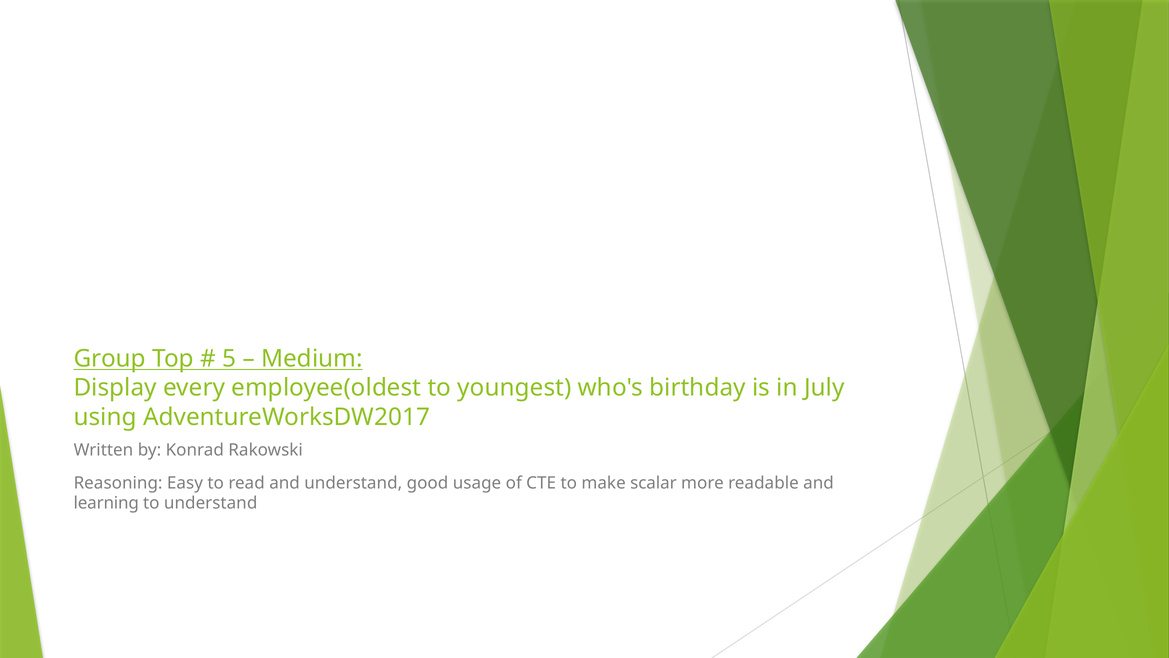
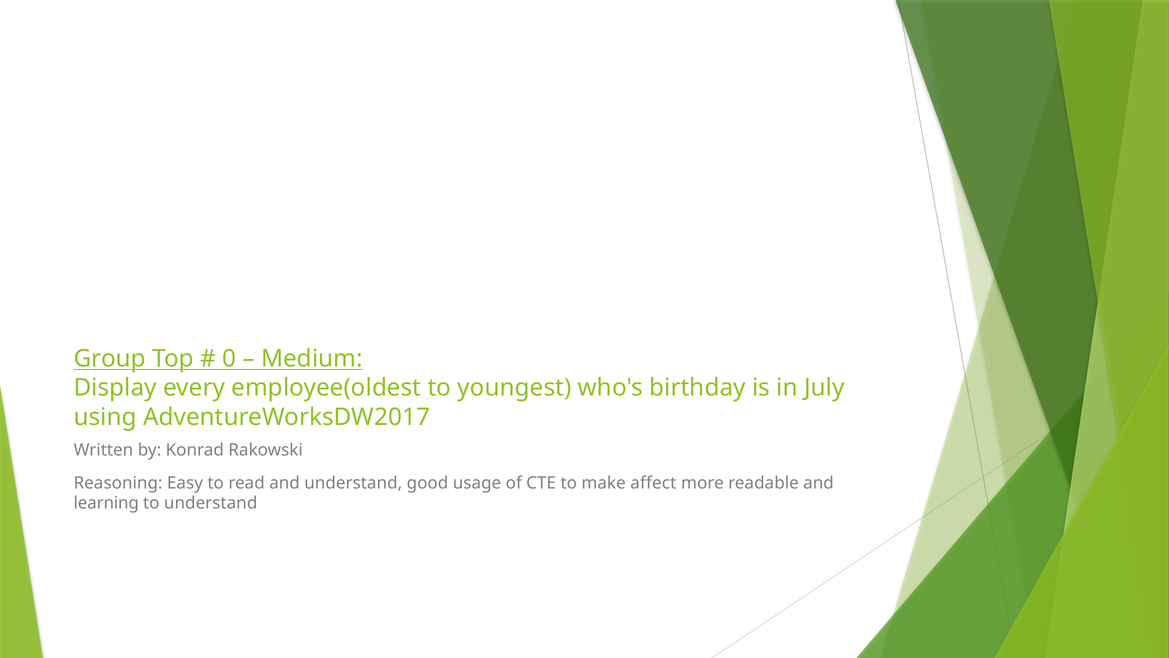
5: 5 -> 0 (229, 358)
scalar: scalar -> affect (653, 483)
